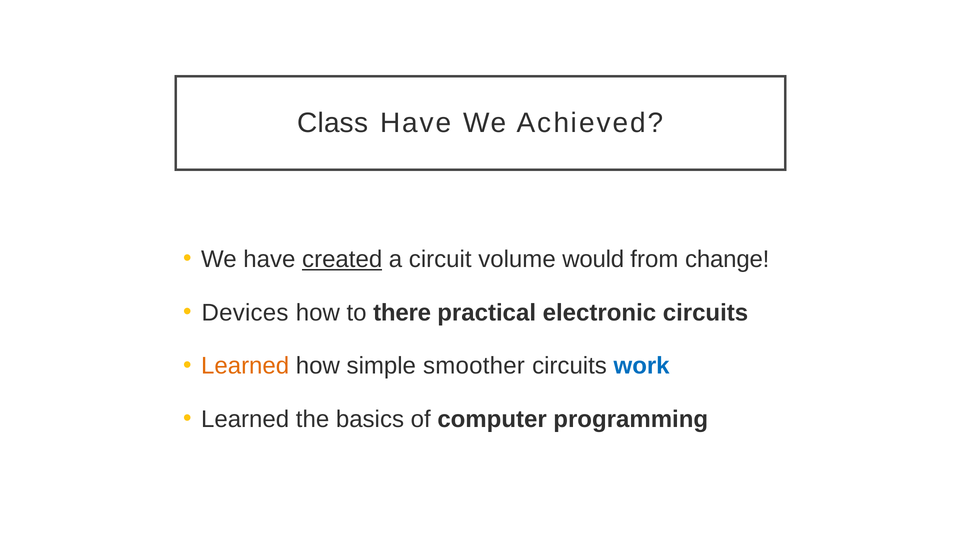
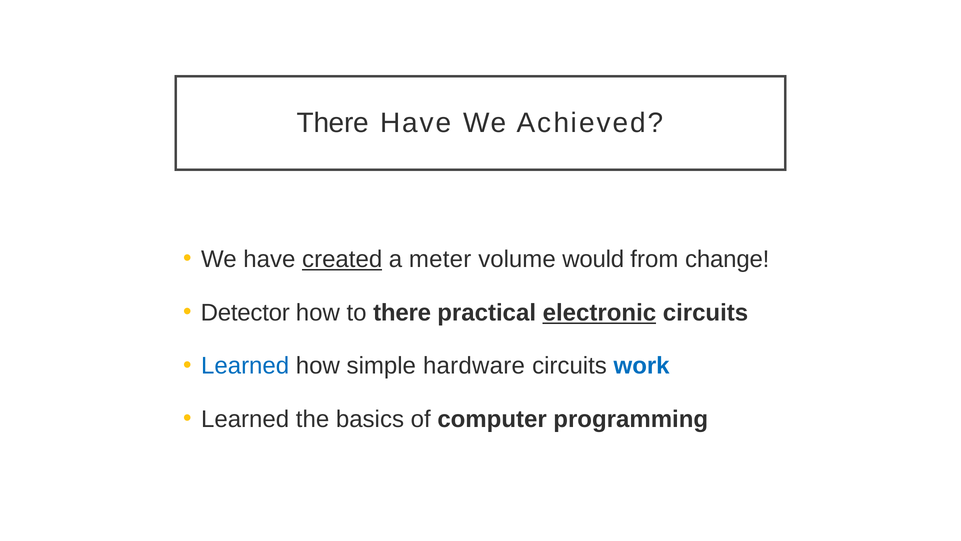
Class: Class -> There (333, 123)
circuit: circuit -> meter (440, 259)
Devices: Devices -> Detector (245, 312)
electronic underline: none -> present (599, 312)
Learned colour: orange -> blue (245, 366)
smoother: smoother -> hardware (474, 366)
